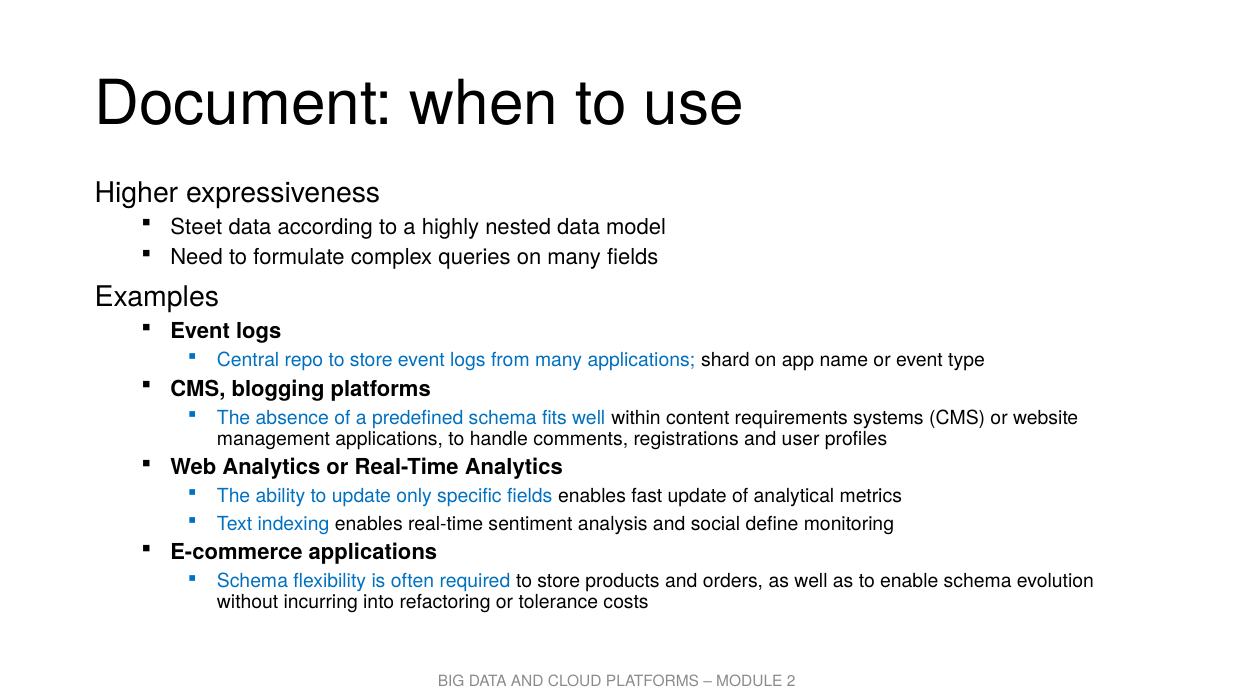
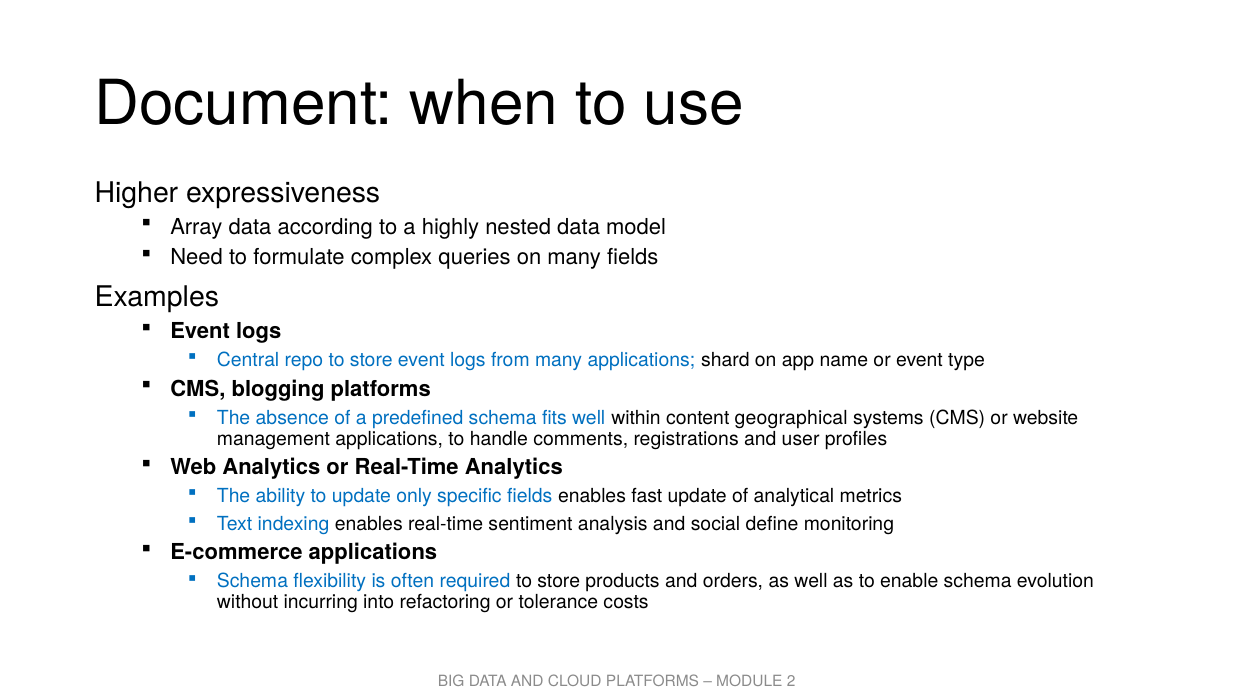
Steet: Steet -> Array (196, 227)
requirements: requirements -> geographical (791, 417)
